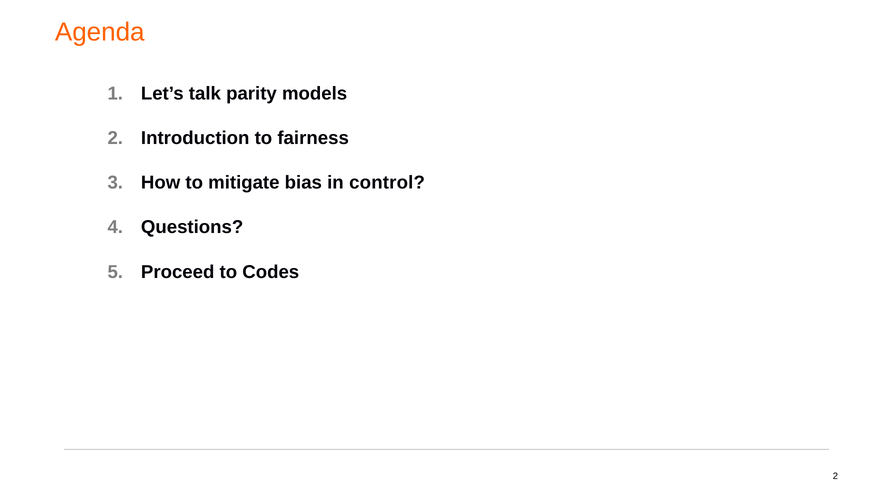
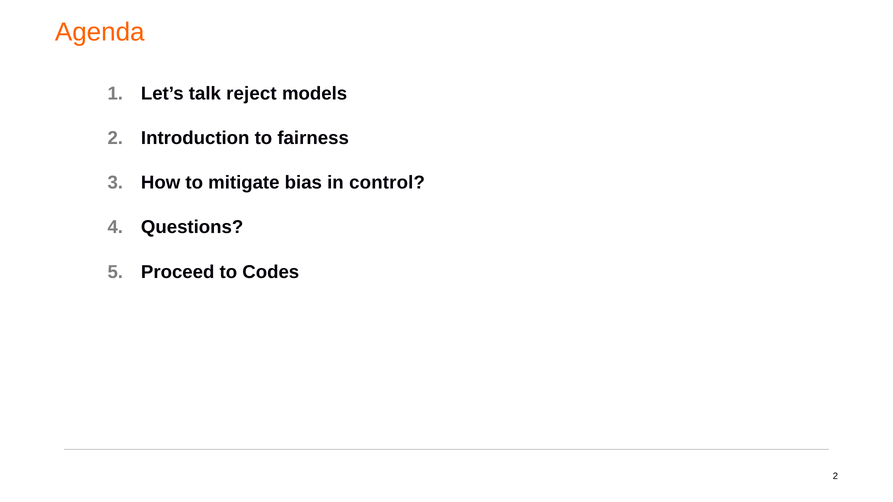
parity: parity -> reject (251, 93)
